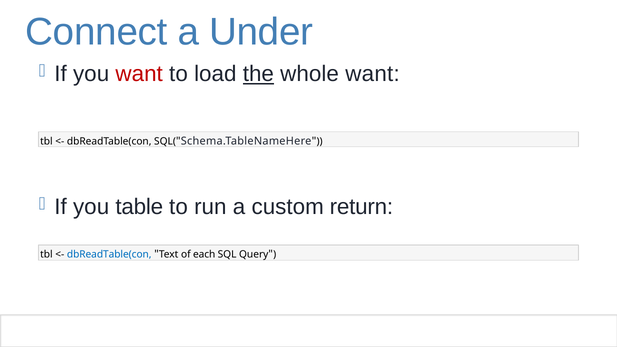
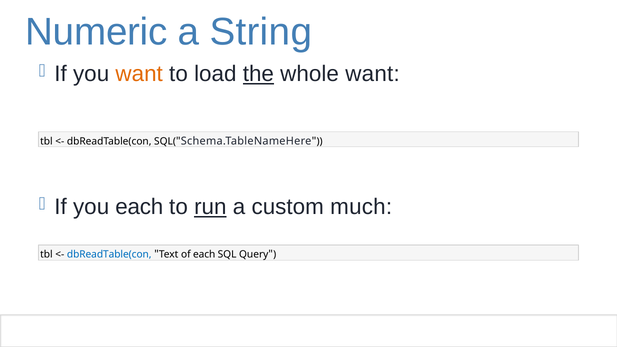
Connect: Connect -> Numeric (96, 32)
Under: Under -> String (261, 32)
want colour: red -> orange (139, 74)
you table: table -> each (139, 207)
run underline: none -> present (210, 207)
return: return -> much (361, 207)
